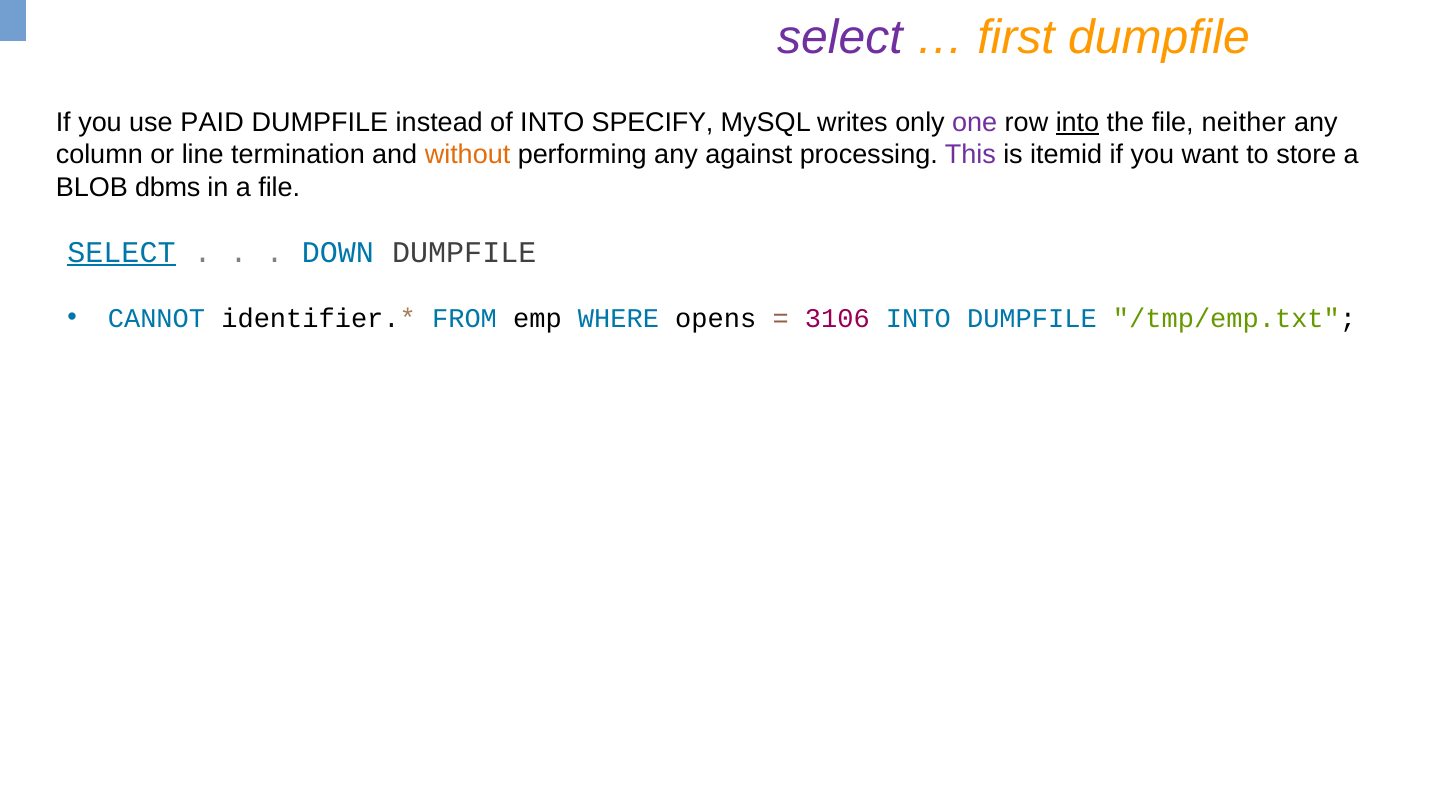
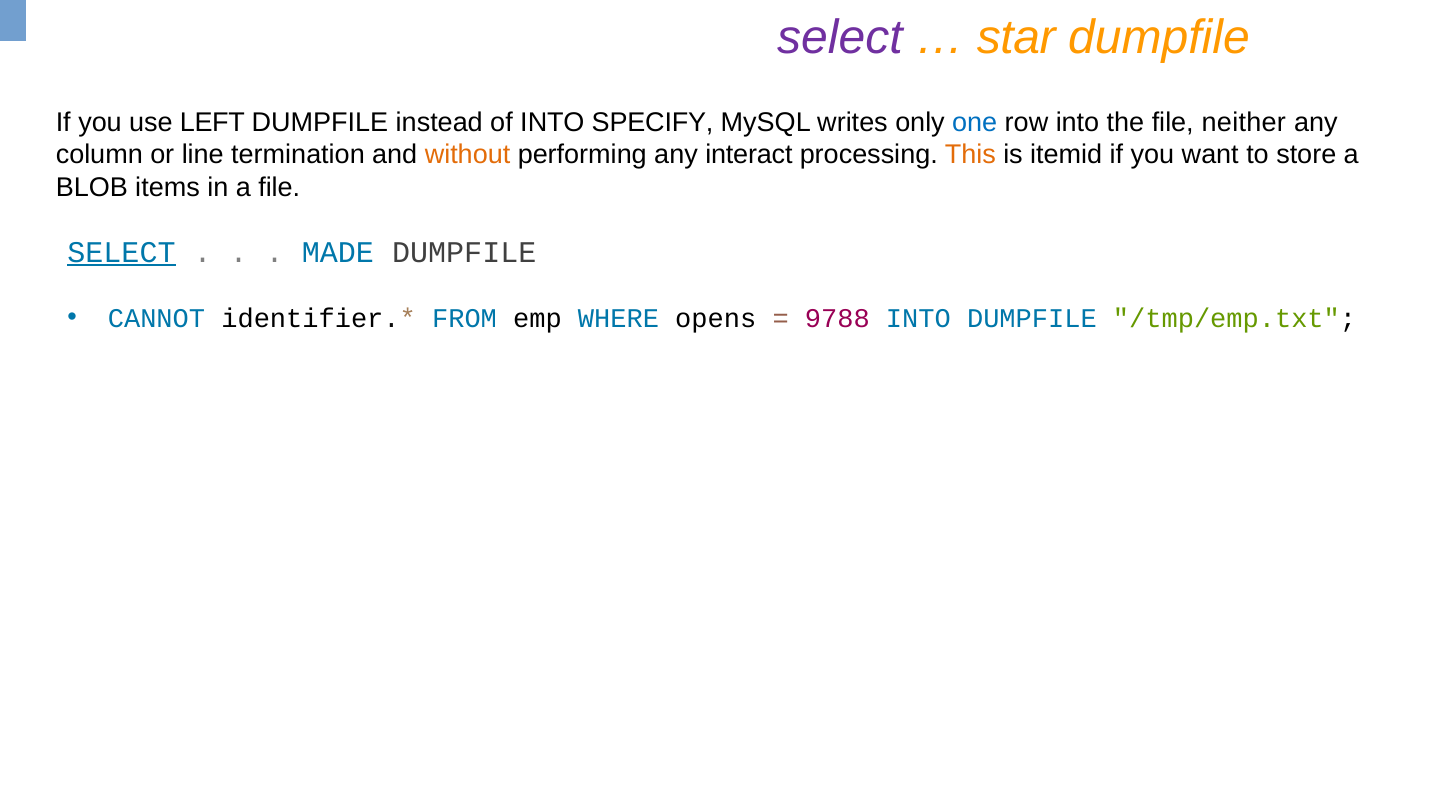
first: first -> star (1016, 38)
PAID: PAID -> LEFT (212, 122)
one colour: purple -> blue (975, 122)
into underline: present -> none (1077, 122)
against: against -> interact (749, 155)
This colour: purple -> orange (970, 155)
dbms: dbms -> items (168, 187)
DOWN: DOWN -> MADE (338, 252)
3106: 3106 -> 9788 (837, 318)
